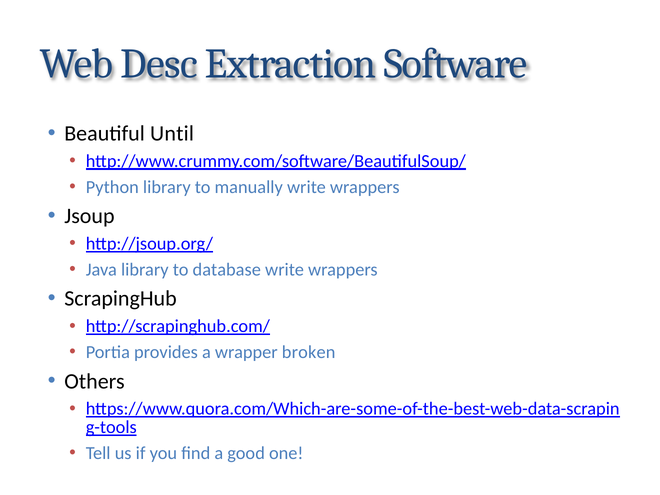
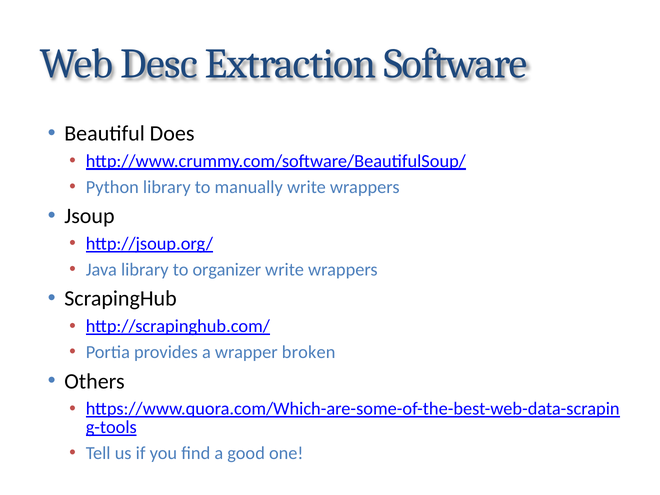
Until: Until -> Does (172, 134)
database: database -> organizer (227, 270)
